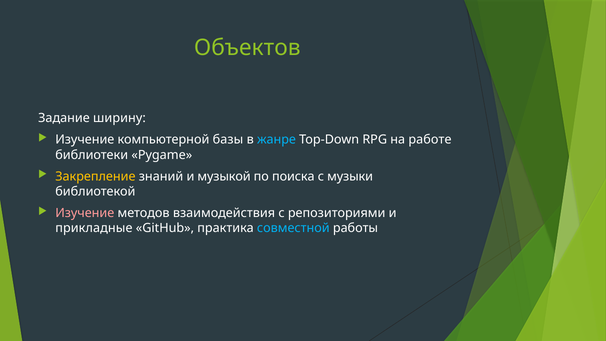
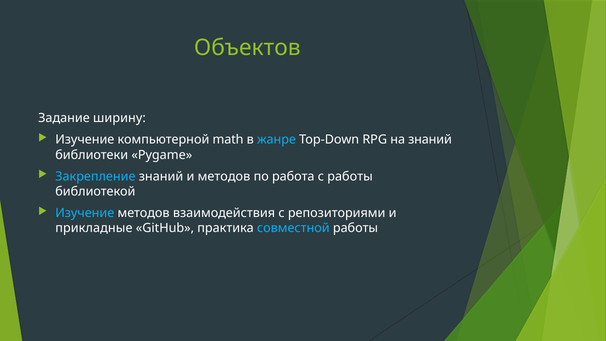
базы: базы -> math (228, 140)
на работе: работе -> знаний (430, 140)
Закрепление colour: yellow -> light blue (95, 176)
и музыкой: музыкой -> методов (224, 176)
поиска: поиска -> работа (293, 176)
с музыки: музыки -> работы (350, 176)
Изучение colour: pink -> light blue (85, 213)
